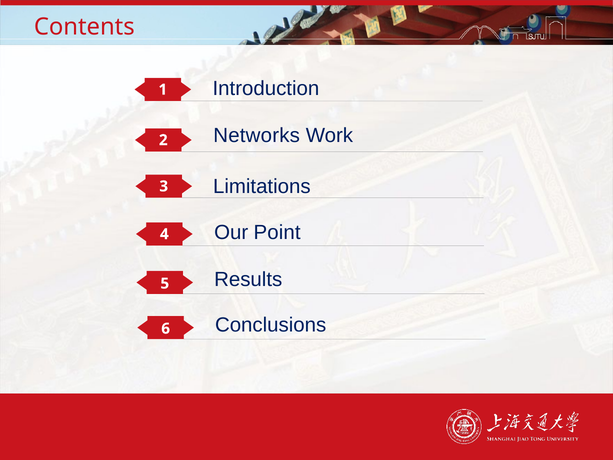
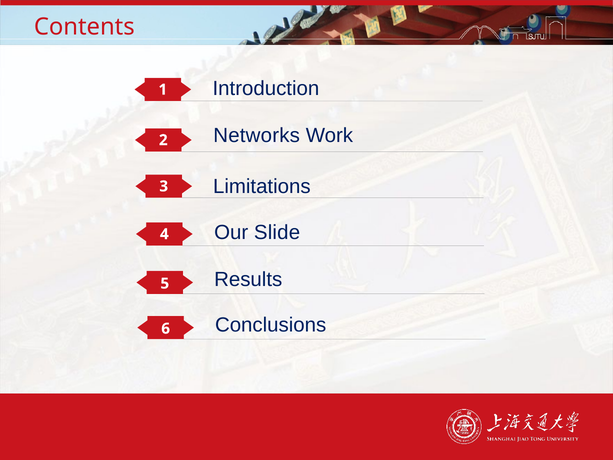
Point: Point -> Slide (277, 232)
